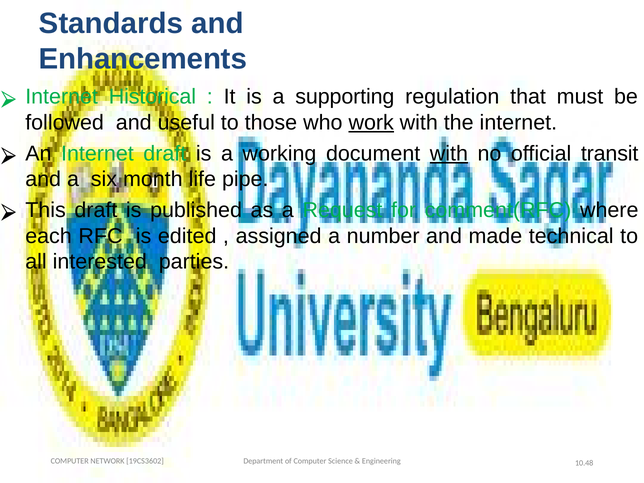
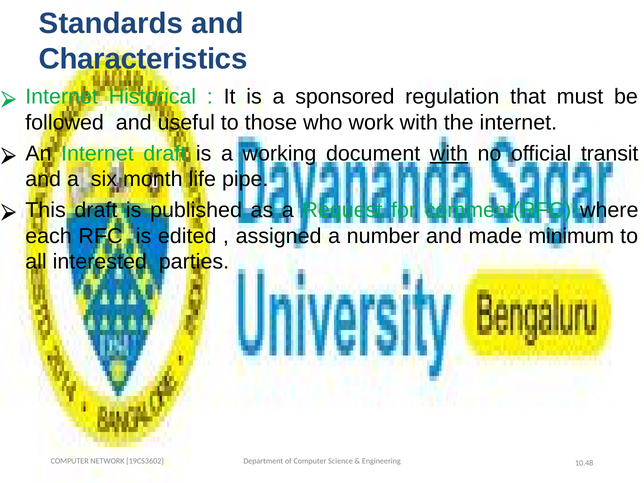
Enhancements: Enhancements -> Characteristics (143, 59)
supporting: supporting -> sponsored (345, 97)
work underline: present -> none (371, 123)
technical: technical -> minimum (571, 236)
